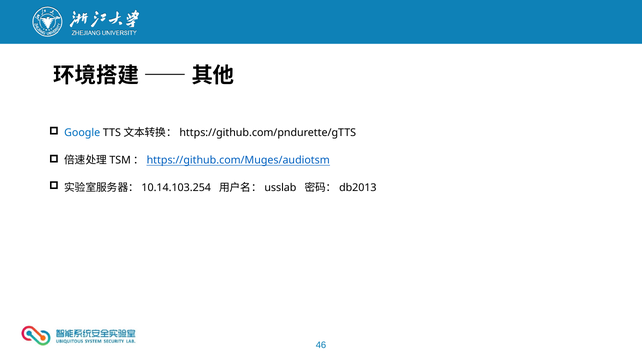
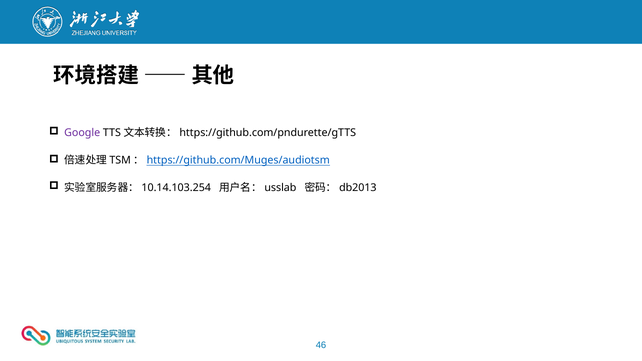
Google colour: blue -> purple (82, 133)
